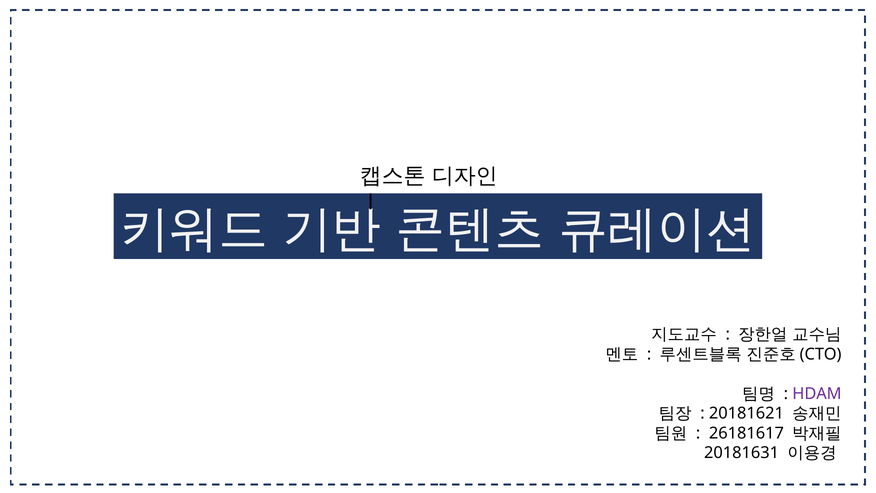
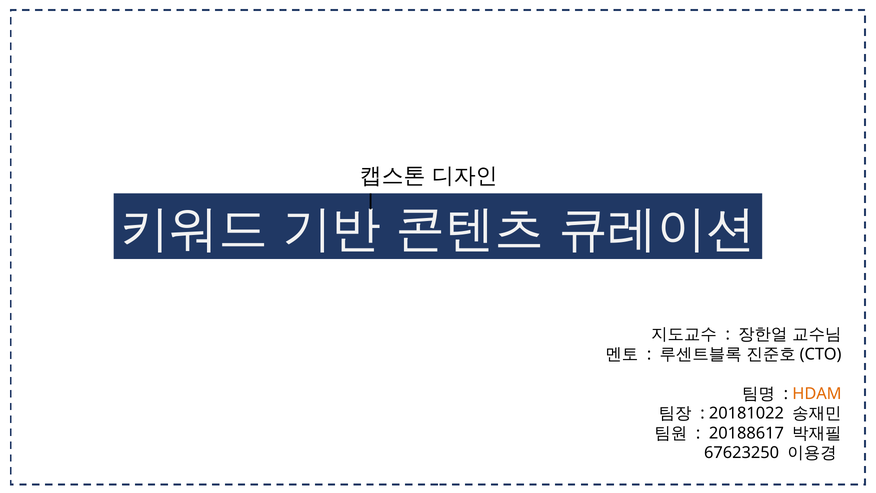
HDAM colour: purple -> orange (817, 394)
20181621: 20181621 -> 20181022 (746, 413)
26181617: 26181617 -> 20188617 (746, 433)
20181631: 20181631 -> 67623250 (742, 453)
